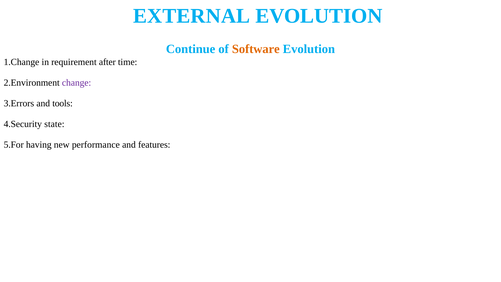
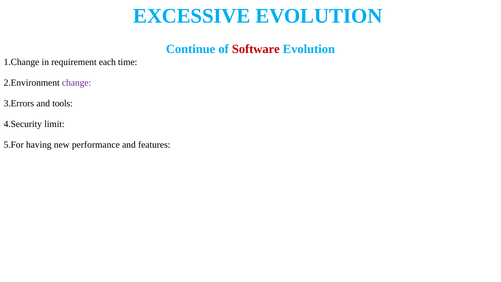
EXTERNAL: EXTERNAL -> EXCESSIVE (192, 16)
Software colour: orange -> red (256, 49)
after: after -> each (107, 62)
state: state -> limit (54, 124)
